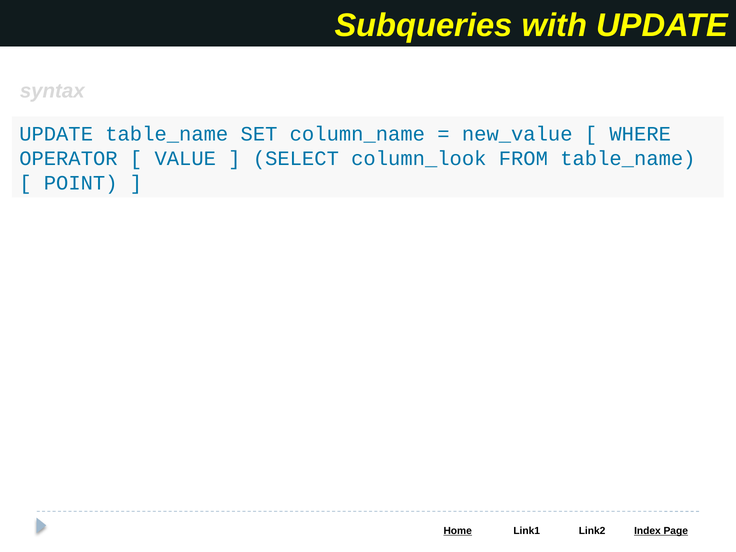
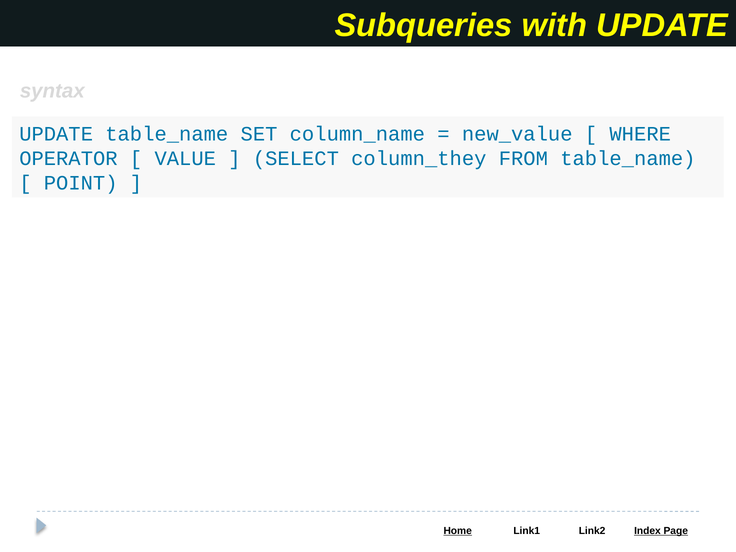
column_look: column_look -> column_they (419, 158)
